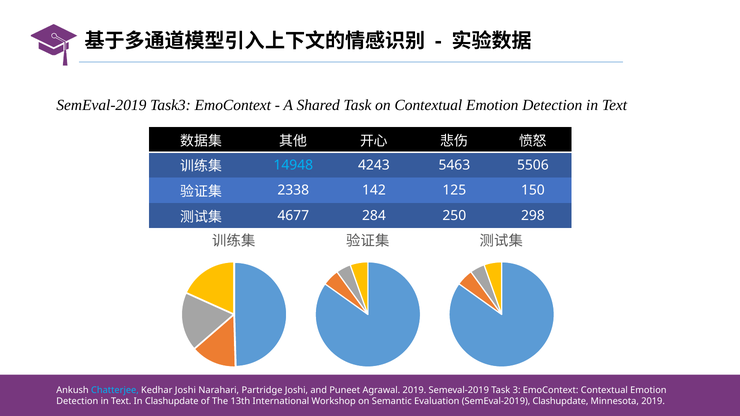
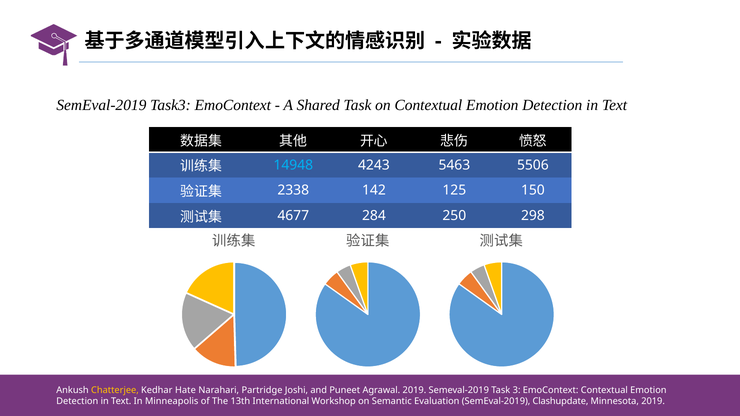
Chatterjee colour: light blue -> yellow (115, 390)
Kedhar Joshi: Joshi -> Hate (185, 390)
In Clashupdate: Clashupdate -> Minneapolis (172, 402)
